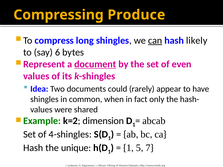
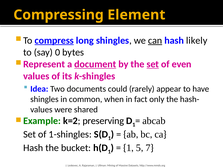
Produce: Produce -> Element (136, 15)
compress underline: none -> present (54, 40)
6: 6 -> 0 (58, 52)
set underline: none -> present (153, 64)
dimension: dimension -> preserving (103, 121)
4-shingles: 4-shingles -> 1-shingles (70, 135)
unique: unique -> bucket (76, 148)
